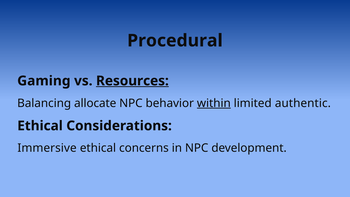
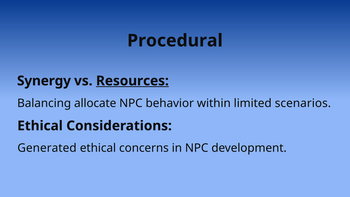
Gaming: Gaming -> Synergy (44, 81)
within underline: present -> none (214, 103)
authentic: authentic -> scenarios (303, 103)
Immersive: Immersive -> Generated (47, 148)
